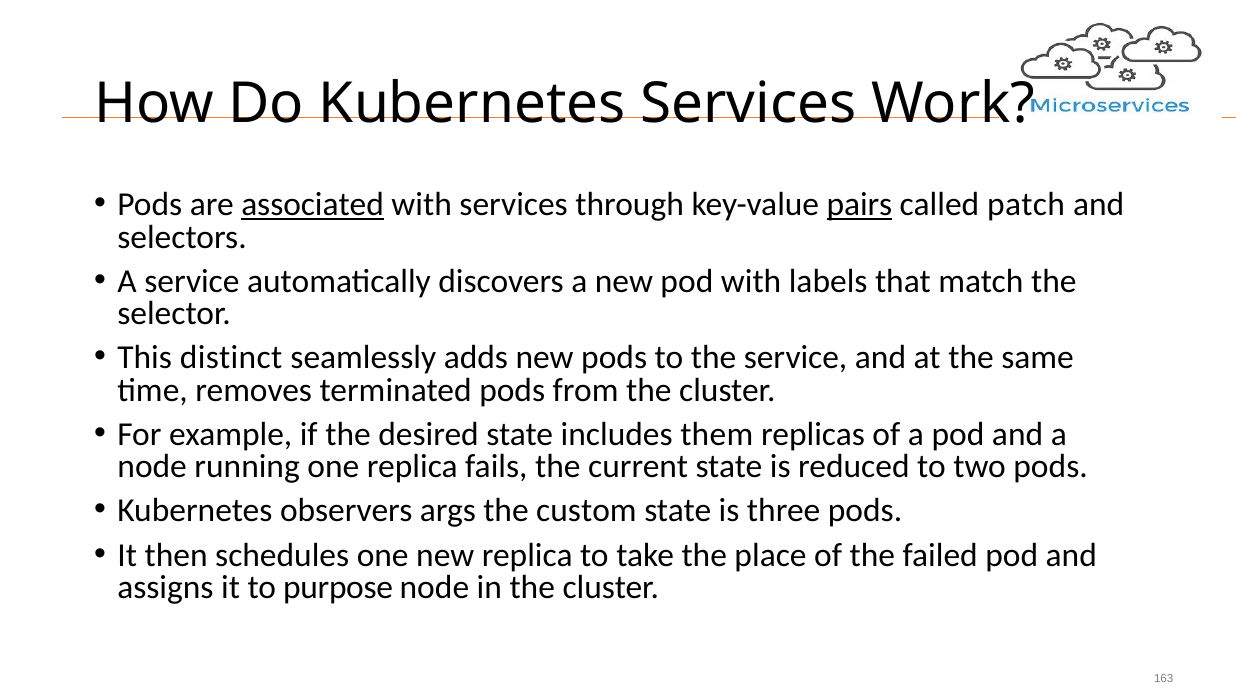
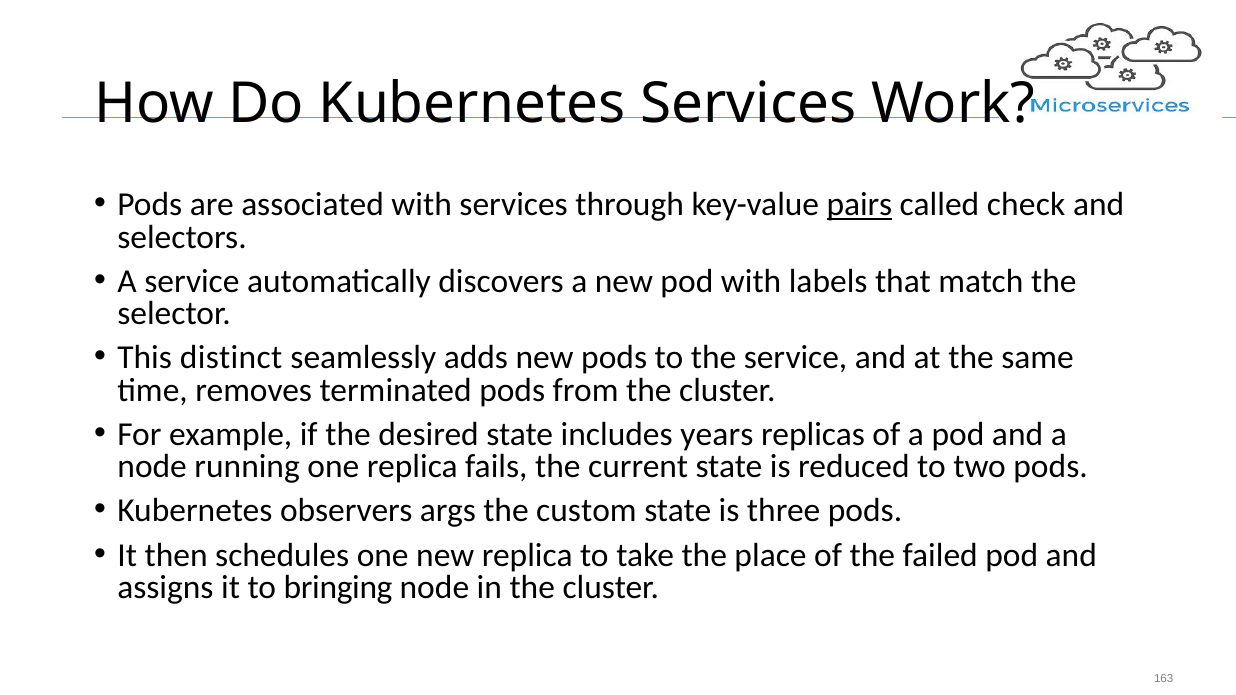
associated underline: present -> none (313, 205)
patch: patch -> check (1026, 205)
them: them -> years (717, 434)
purpose: purpose -> bringing (338, 588)
